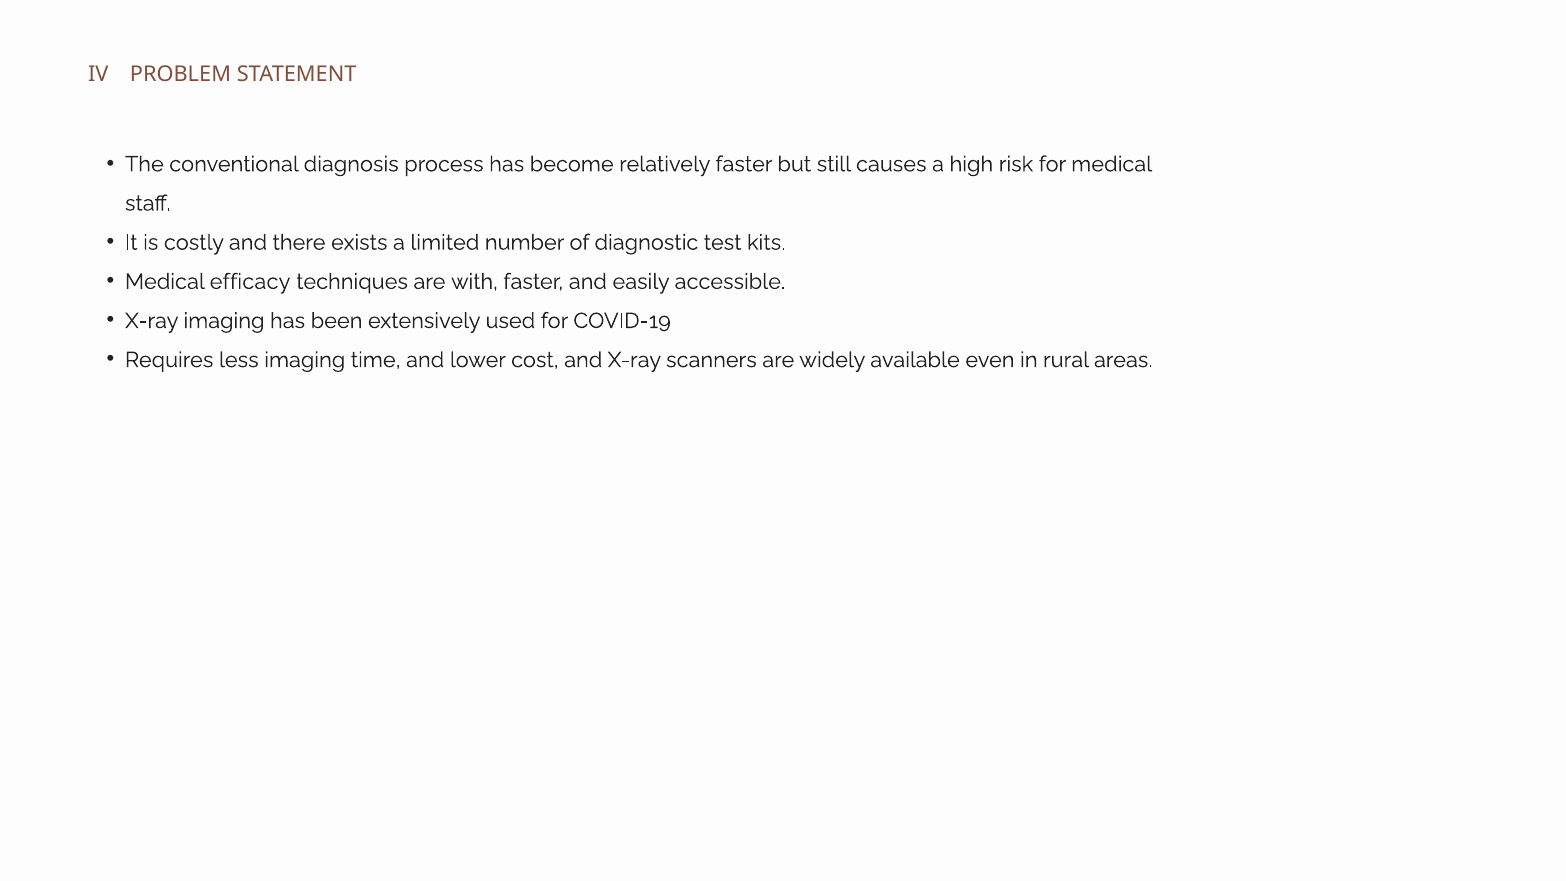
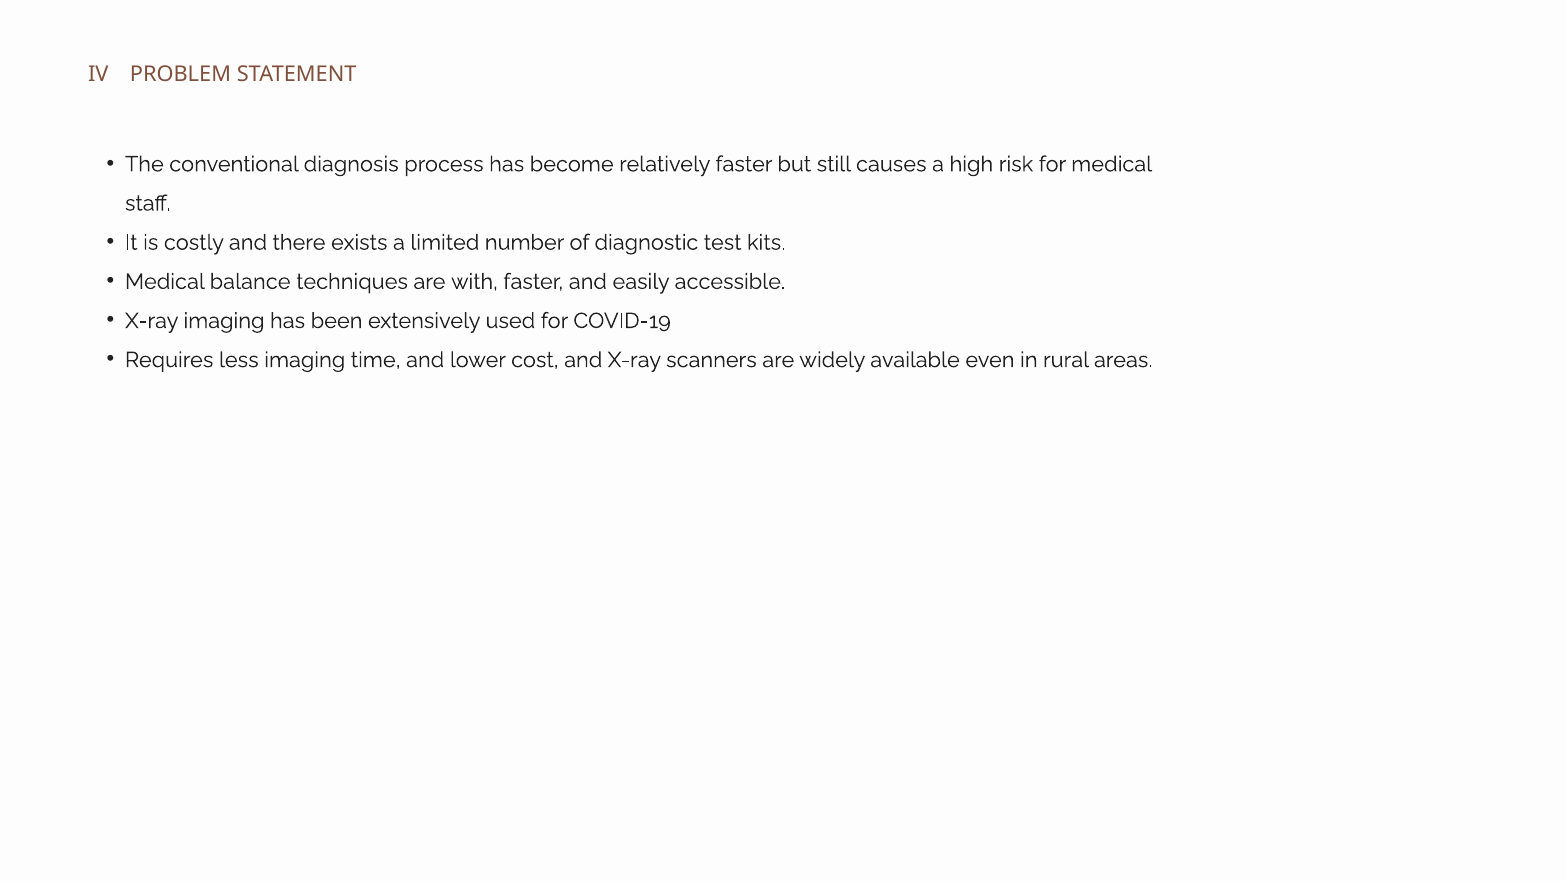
efficacy: efficacy -> balance (250, 282)
